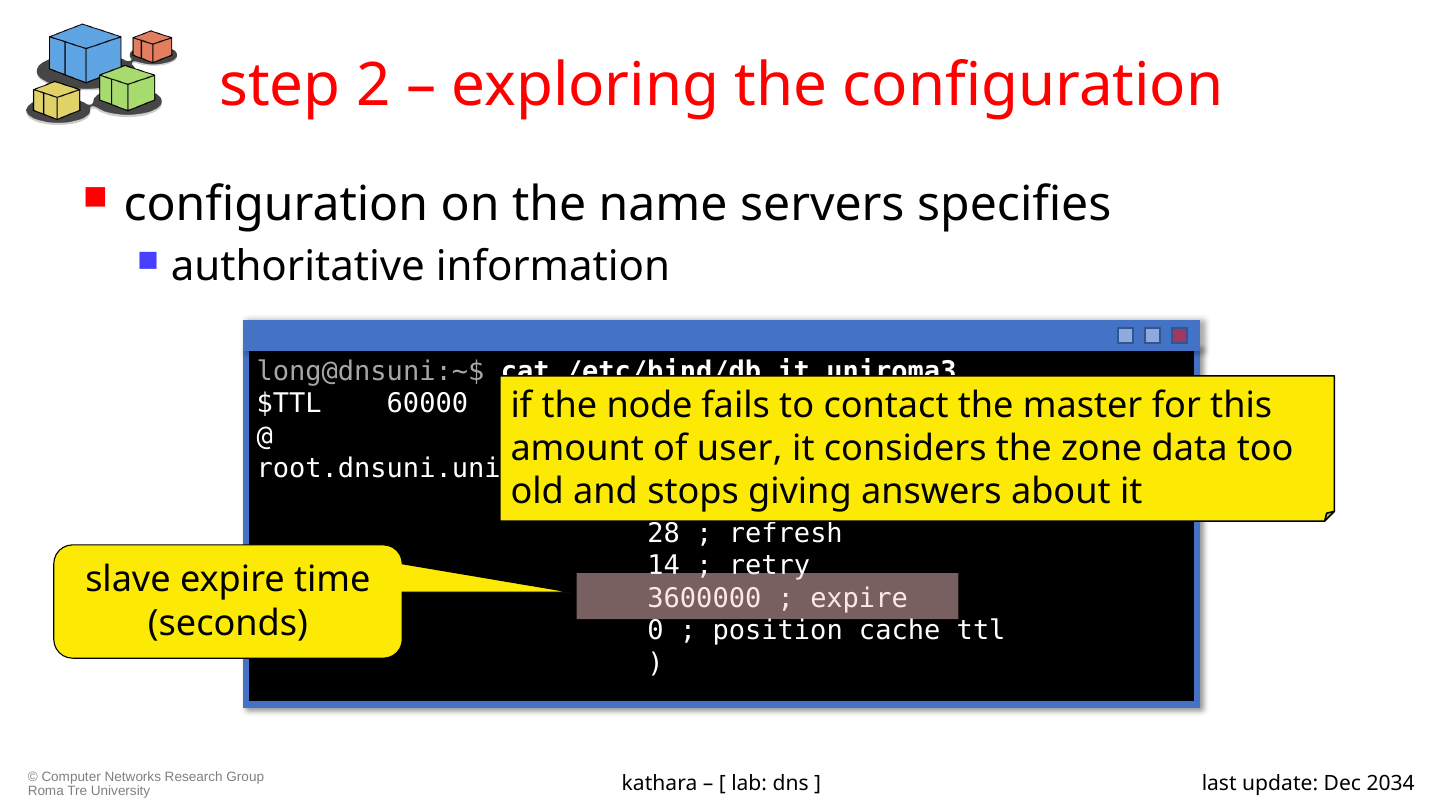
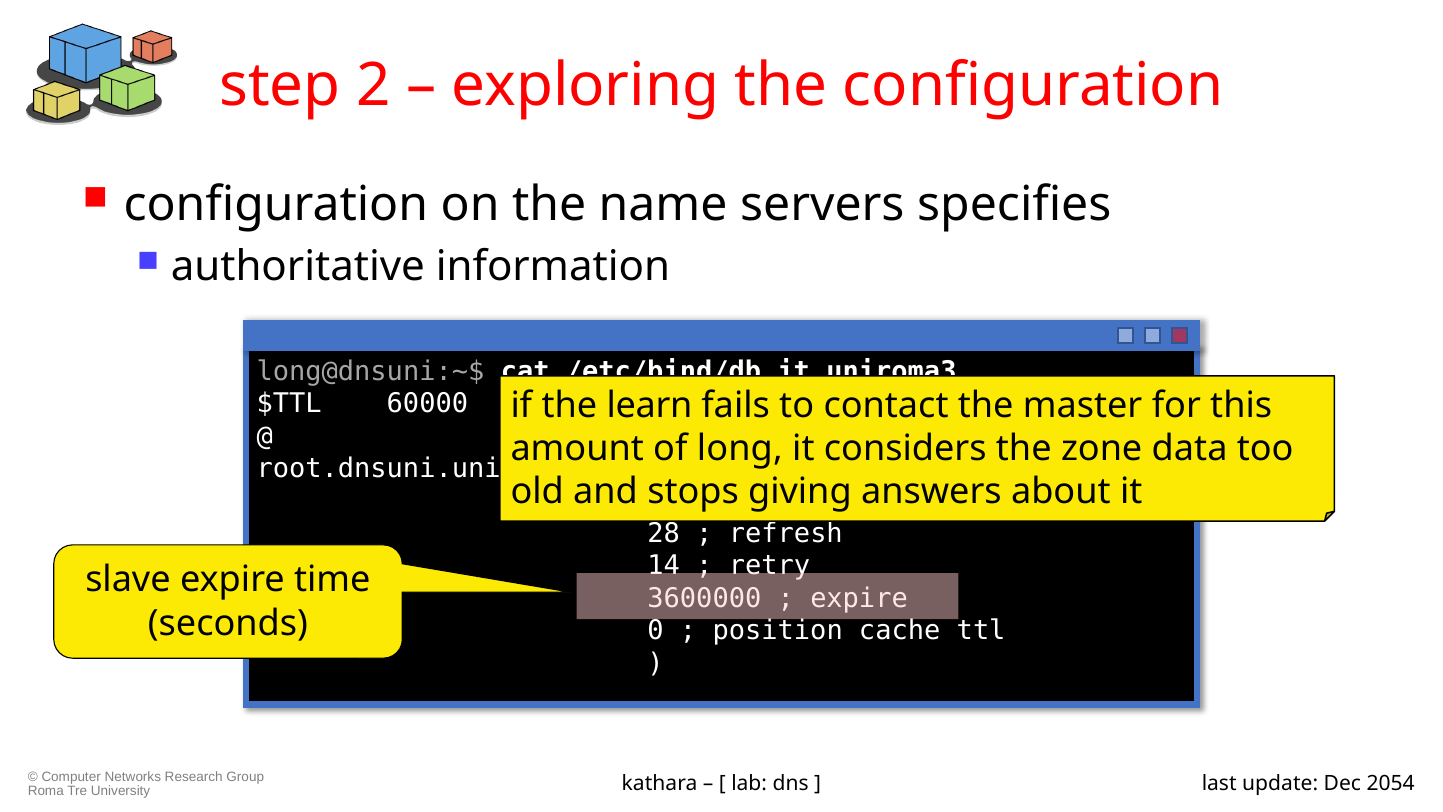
node: node -> learn (649, 405)
user: user -> long (740, 449)
2034: 2034 -> 2054 (1391, 783)
